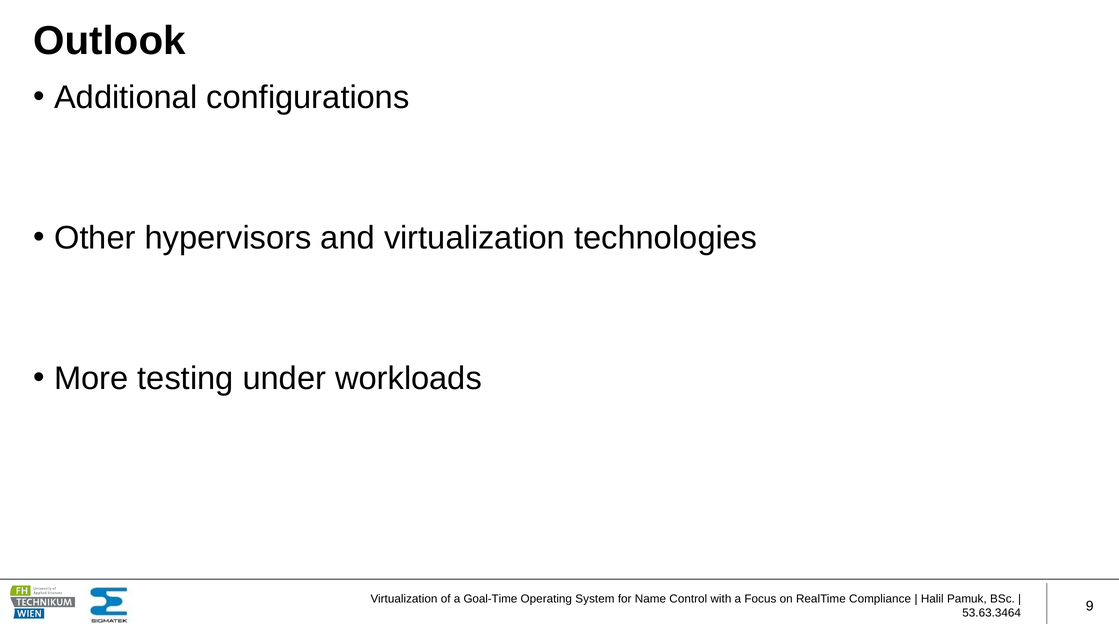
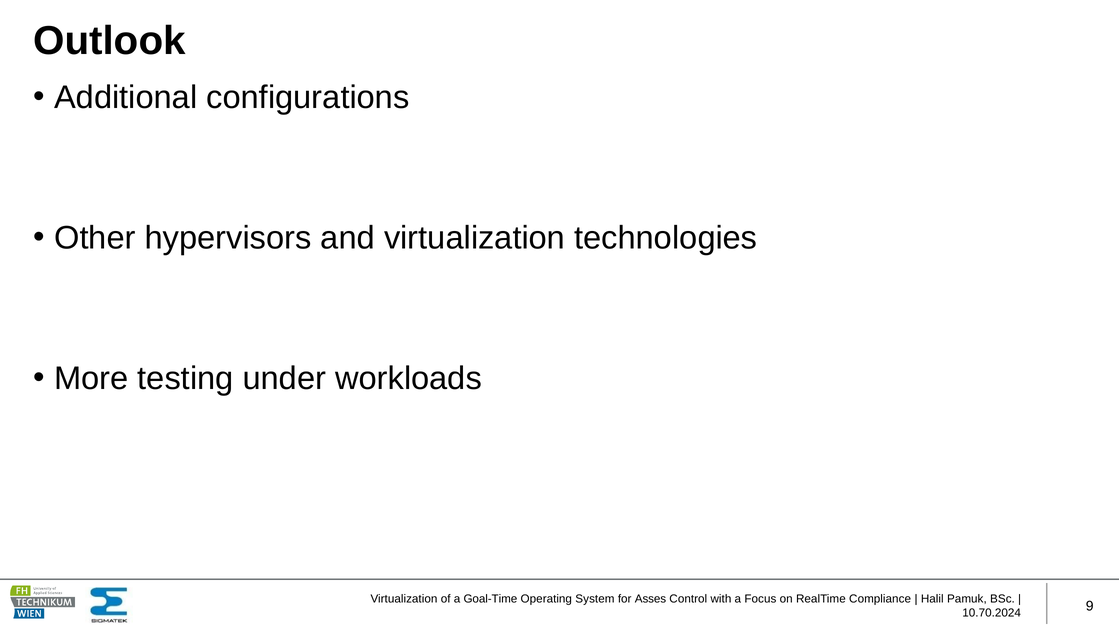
Name: Name -> Asses (651, 599)
53.63.3464: 53.63.3464 -> 10.70.2024 (992, 613)
